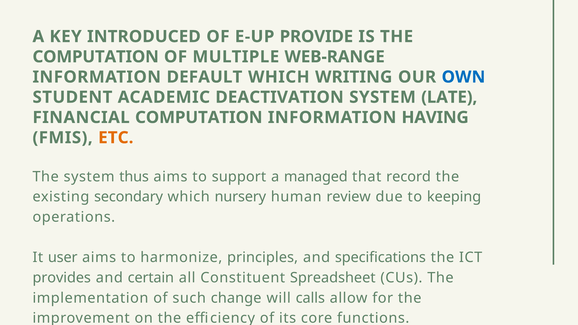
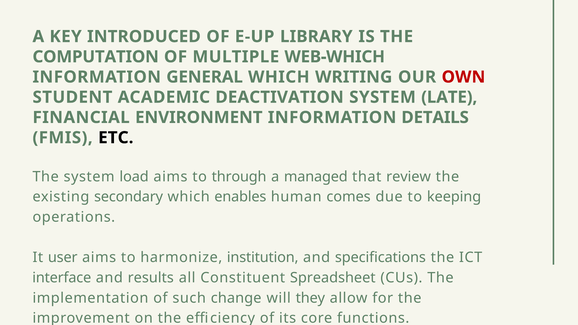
PROVIDE: PROVIDE -> LIBRARY (316, 37)
WEB-RANGE: WEB-RANGE -> WEB-WHICH (335, 57)
DEFAULT: DEFAULT -> GENERAL (205, 77)
OWN colour: blue -> red (463, 77)
FINANCIAL COMPUTATION: COMPUTATION -> ENVIRONMENT (199, 117)
HAVING: HAVING -> DETAILS (435, 117)
ETC colour: orange -> black (116, 138)
thus: thus -> load (134, 177)
support: support -> through (239, 177)
record: record -> review (409, 177)
nursery: nursery -> enables (240, 197)
review: review -> comes (349, 197)
principles: principles -> institution (263, 258)
provides: provides -> interface (62, 278)
certain: certain -> results (151, 278)
calls: calls -> they (310, 298)
